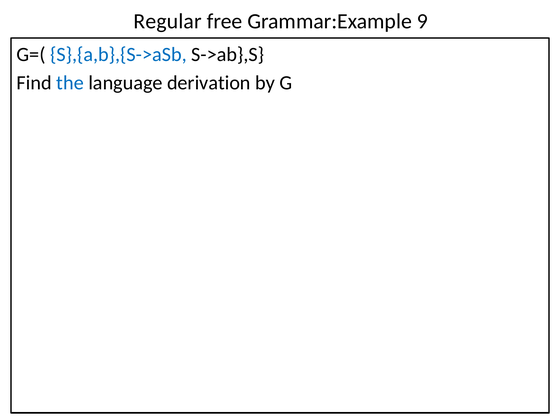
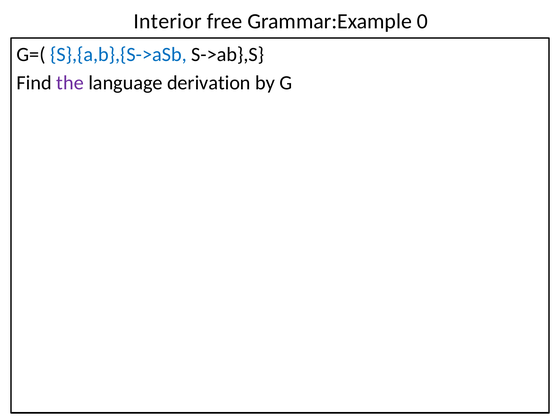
Regular: Regular -> Interior (168, 21)
9: 9 -> 0 (422, 21)
the colour: blue -> purple (70, 83)
